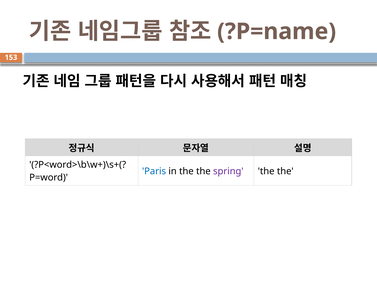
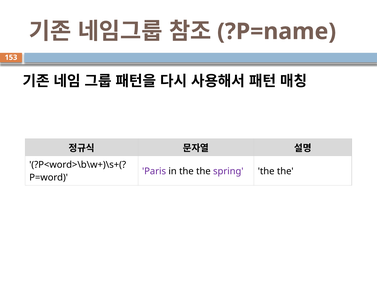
Paris colour: blue -> purple (154, 171)
